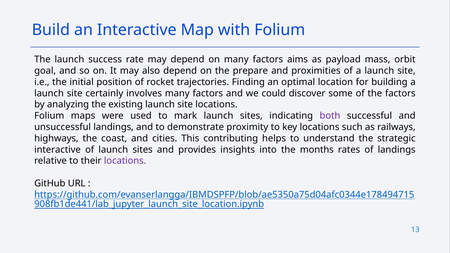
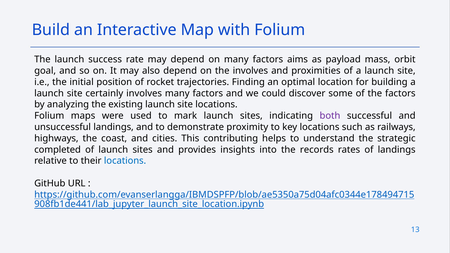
the prepare: prepare -> involves (250, 71)
interactive: interactive -> completed (58, 150)
months: months -> records (317, 150)
locations colour: purple -> blue (125, 161)
